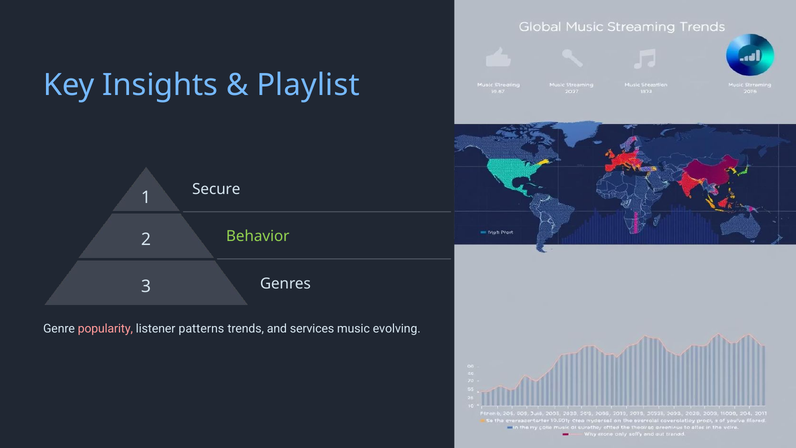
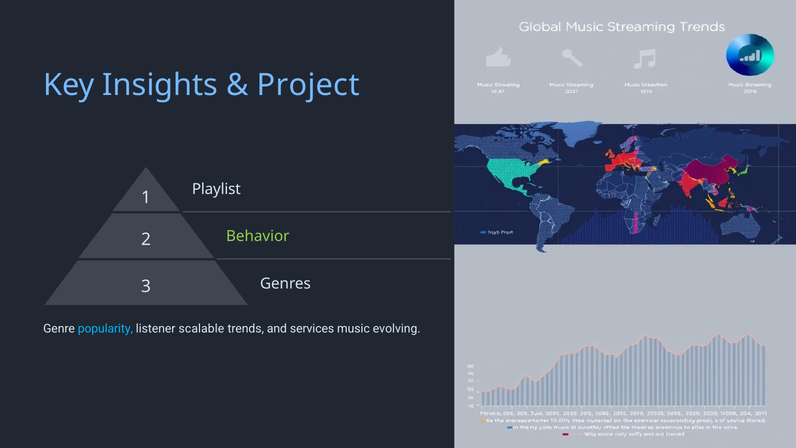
Playlist: Playlist -> Project (308, 85)
Secure: Secure -> Playlist (216, 189)
popularity colour: pink -> light blue (105, 329)
patterns: patterns -> scalable (201, 329)
